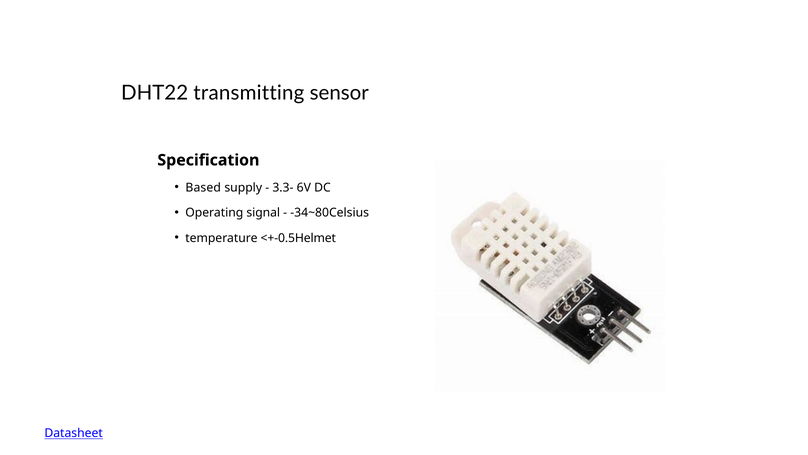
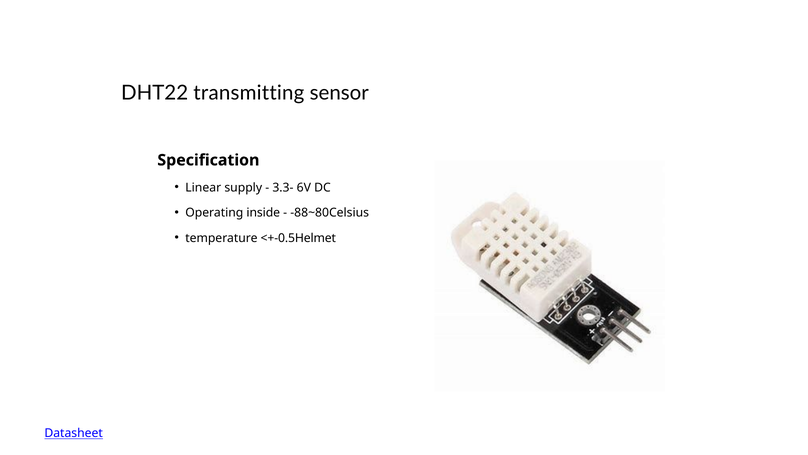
Based: Based -> Linear (203, 187)
signal: signal -> inside (263, 213)
-34~80Celsius: -34~80Celsius -> -88~80Celsius (330, 213)
